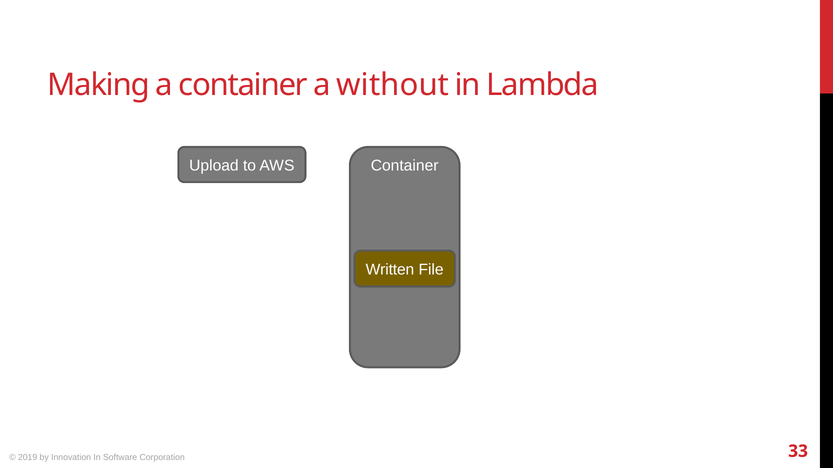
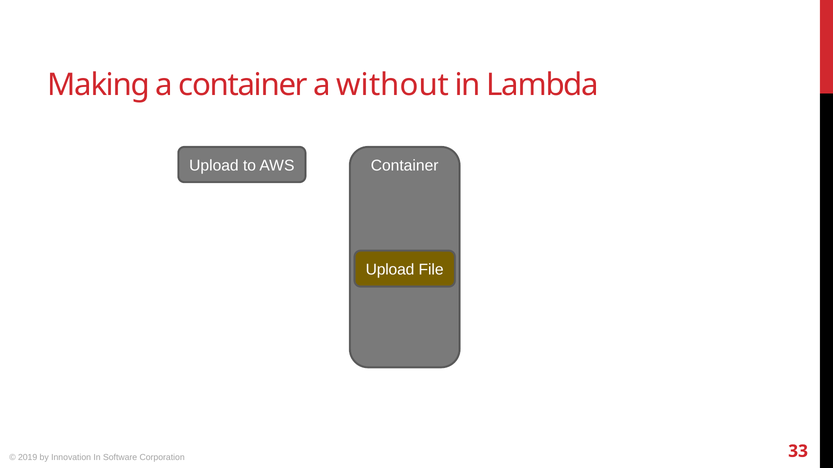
Written: Written -> Upload (390, 270)
